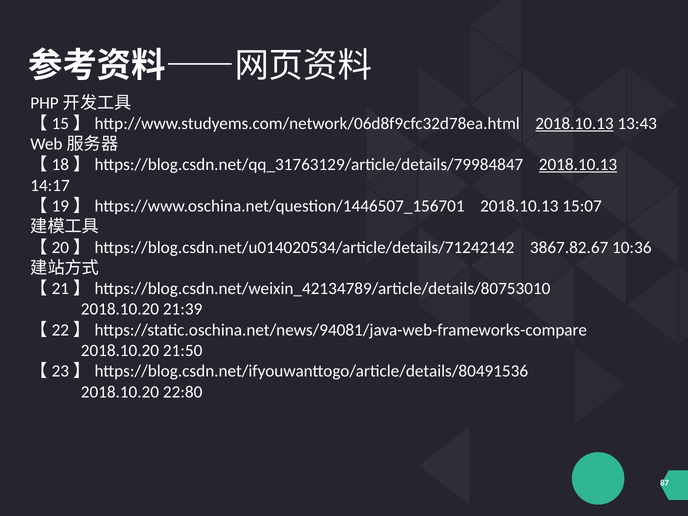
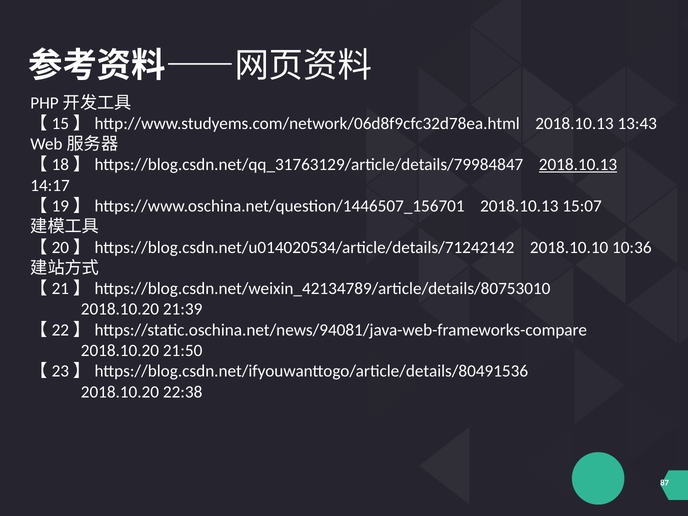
2018.10.13 underline: present -> none (574, 124)
3867.82.67: 3867.82.67 -> 2018.10.10 (569, 247)
22:80: 22:80 -> 22:38 (183, 392)
